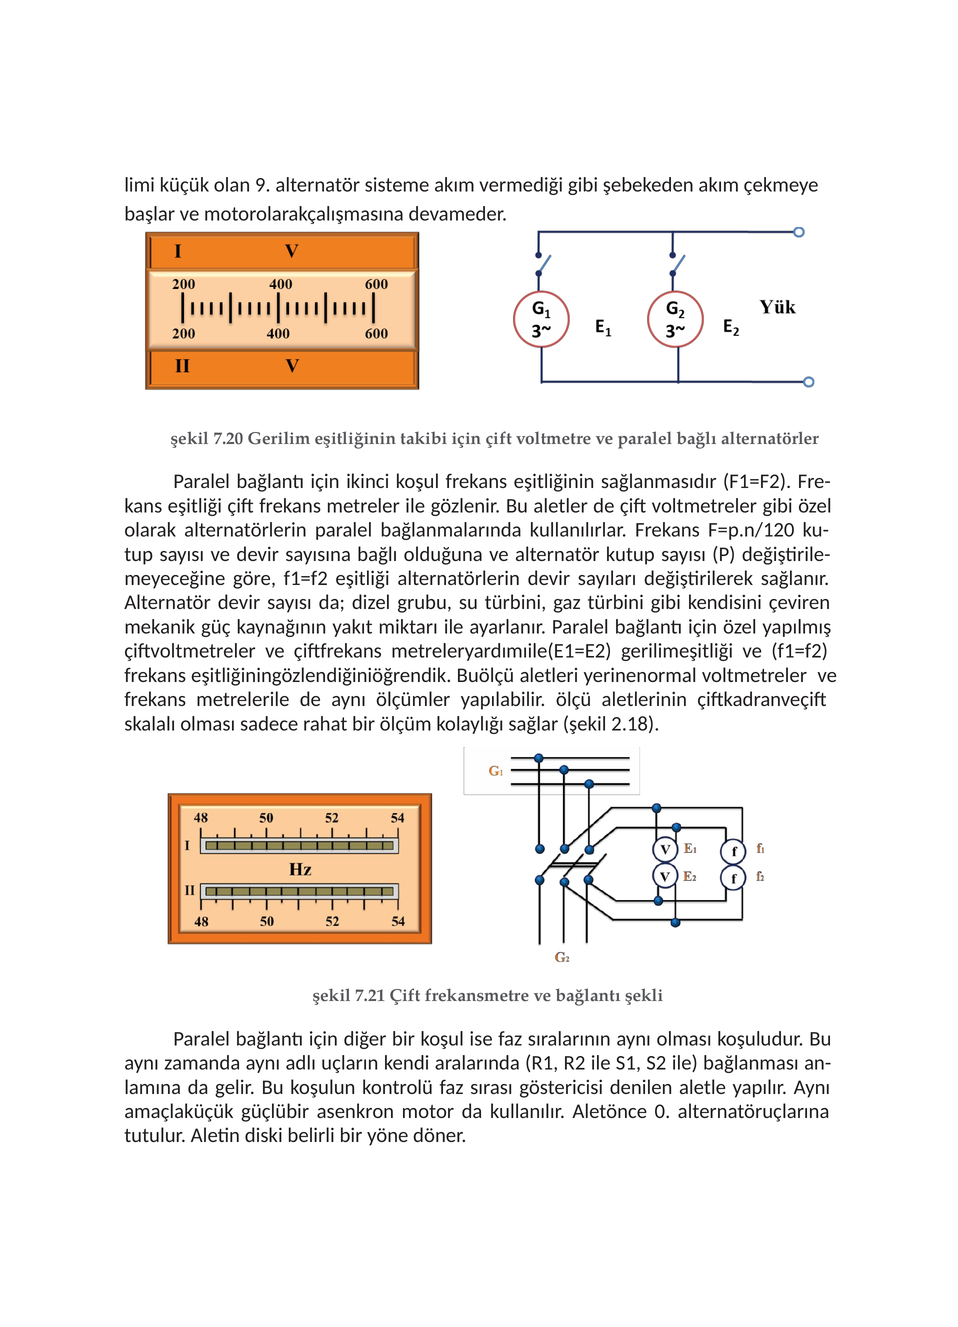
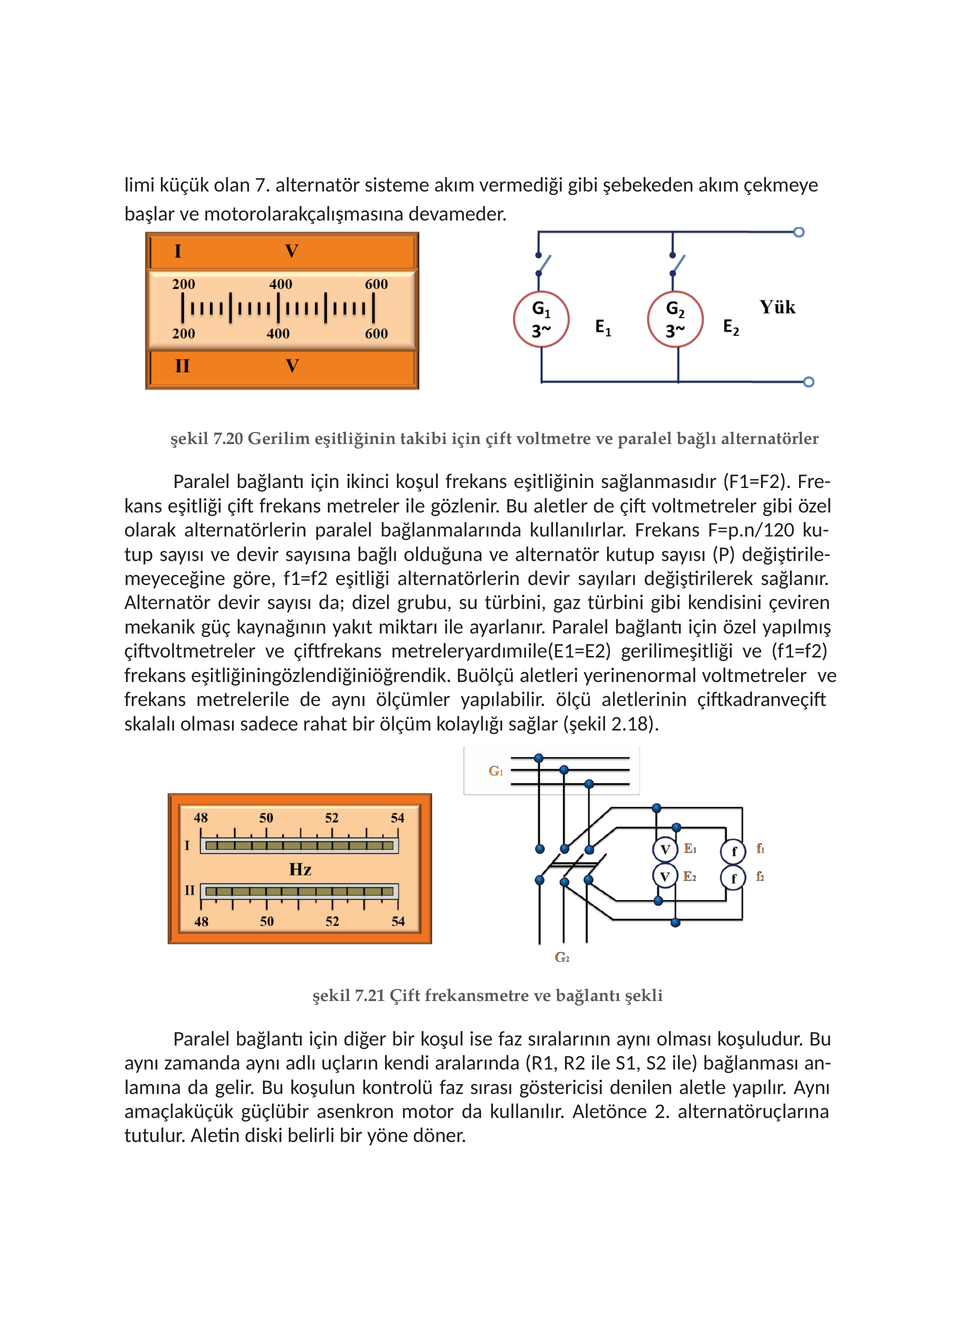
9: 9 -> 7 (263, 185)
0: 0 -> 2 (663, 1111)
